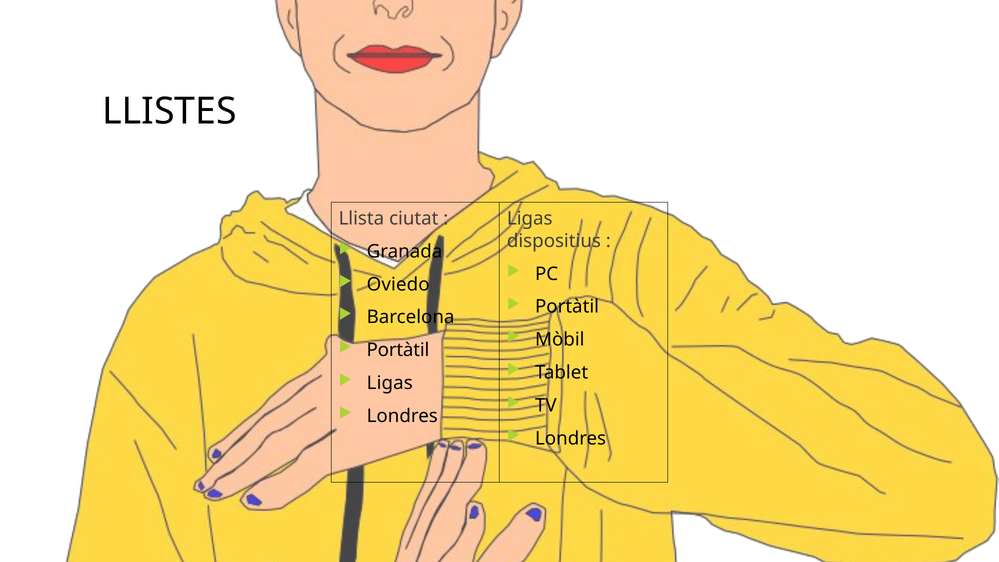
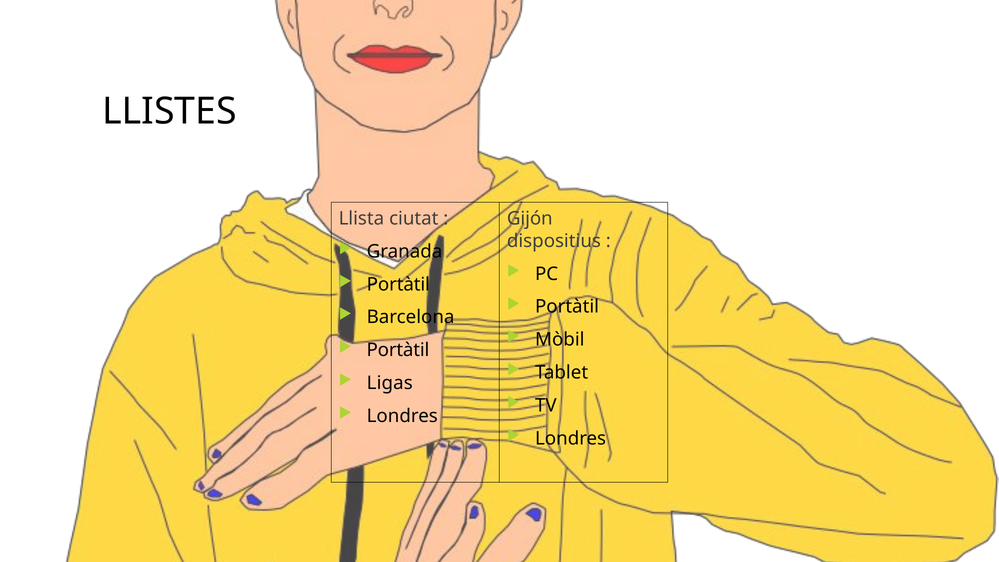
Ligas: Ligas -> Gijón (530, 219)
Oviedo: Oviedo -> Portàtil (398, 284)
